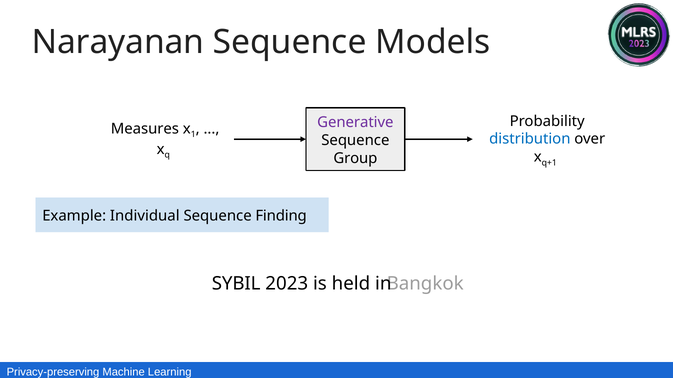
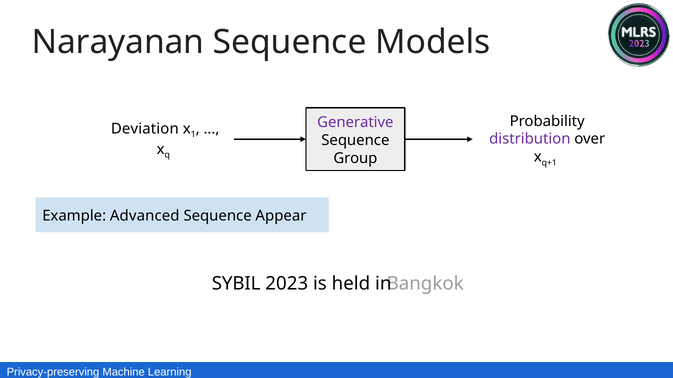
Measures: Measures -> Deviation (145, 129)
distribution colour: blue -> purple (530, 139)
Individual: Individual -> Advanced (145, 216)
Finding: Finding -> Appear (281, 216)
